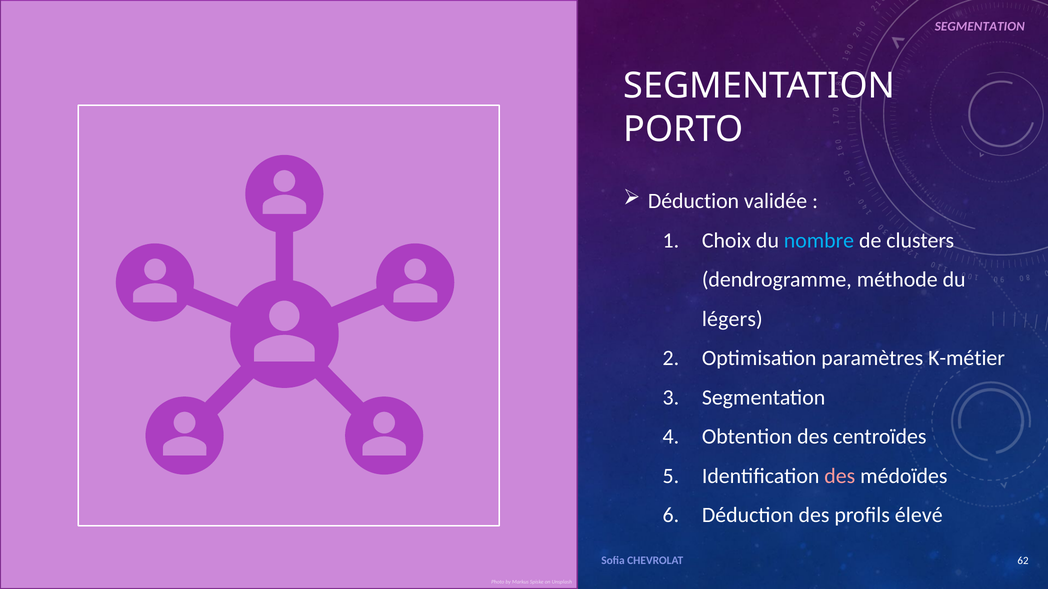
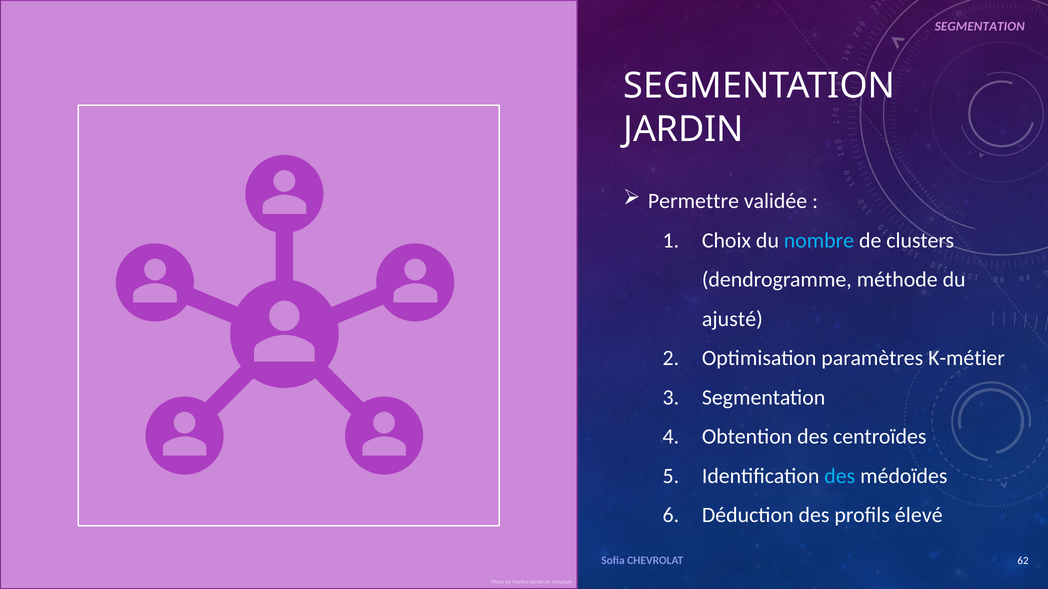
PORTO: PORTO -> JARDIN (684, 129)
Déduction: Déduction -> Permettre (693, 201)
légers: légers -> ajusté (732, 319)
des colour: pink -> light blue (840, 476)
